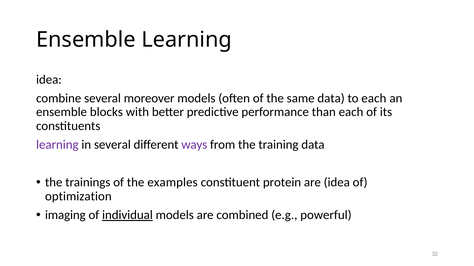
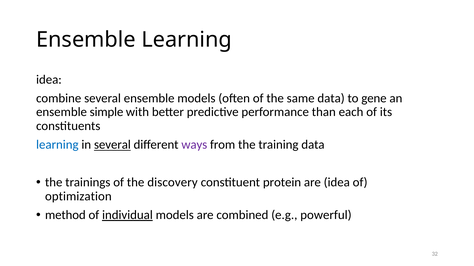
several moreover: moreover -> ensemble (149, 98)
to each: each -> gene (374, 98)
blocks: blocks -> simple (107, 112)
learning colour: purple -> blue (57, 145)
several underline: none -> present (112, 145)
examples: examples -> discovery (173, 183)
imaging: imaging -> method (65, 216)
